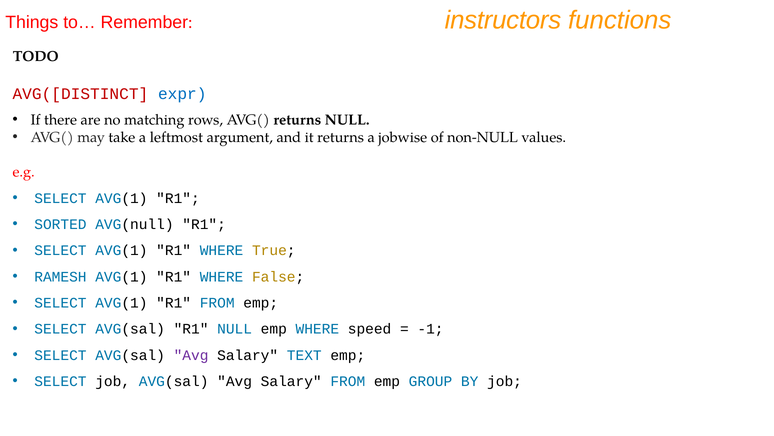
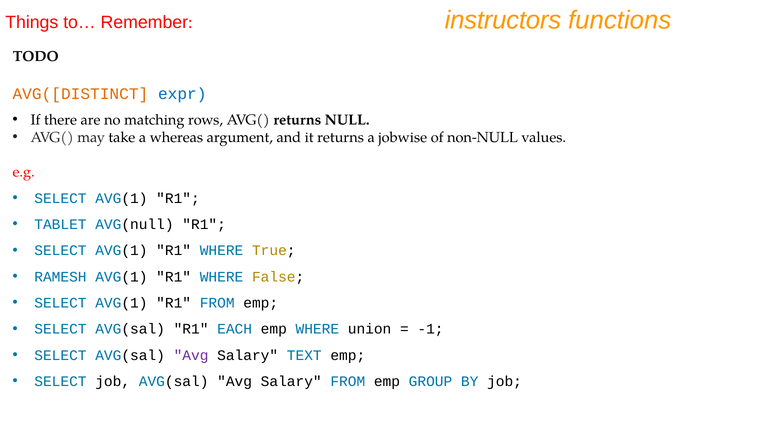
AVG([DISTINCT colour: red -> orange (80, 94)
leftmost: leftmost -> whereas (176, 137)
SORTED: SORTED -> TABLET (60, 224)
R1 NULL: NULL -> EACH (235, 329)
speed: speed -> union (370, 329)
